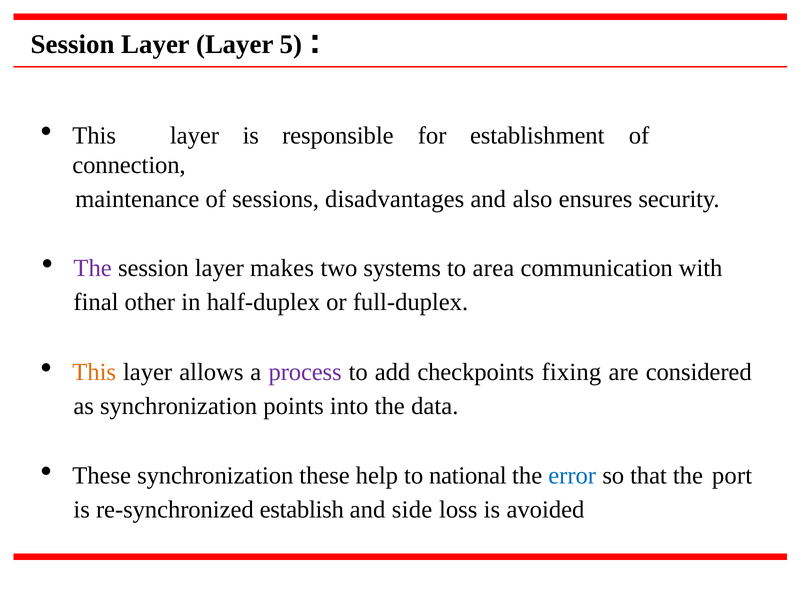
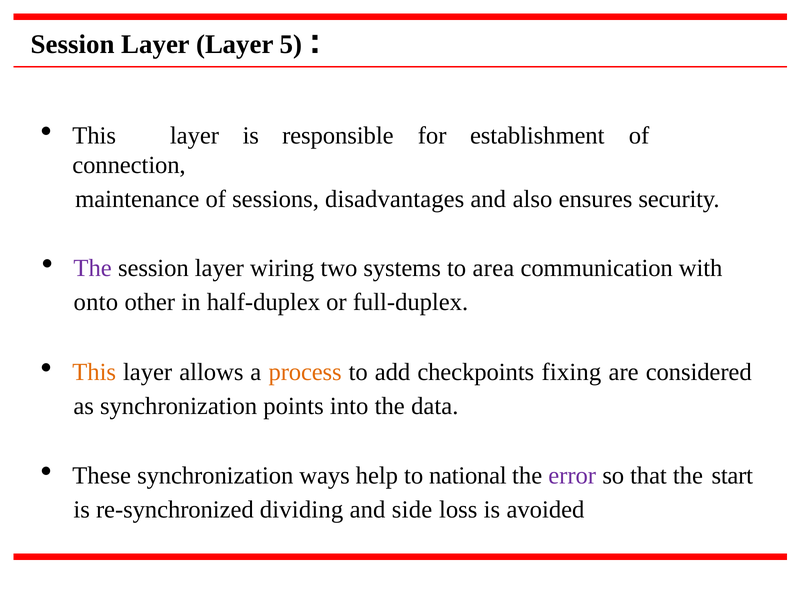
makes: makes -> wiring (282, 268)
final: final -> onto (96, 302)
process colour: purple -> orange (305, 372)
synchronization these: these -> ways (325, 476)
error colour: blue -> purple (572, 476)
port: port -> start (732, 476)
establish: establish -> dividing (302, 510)
